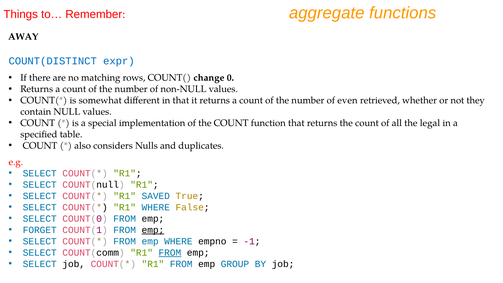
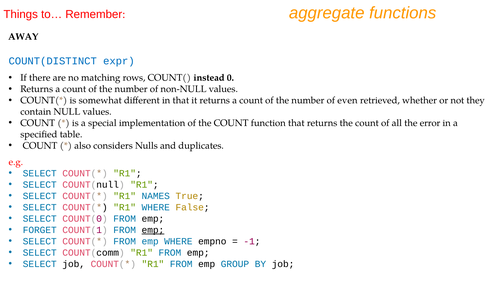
change: change -> instead (209, 78)
legal: legal -> error (430, 123)
SAVED: SAVED -> NAMES (156, 196)
FROM underline: present -> none (170, 253)
